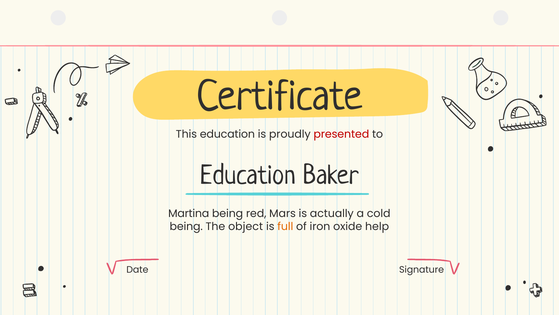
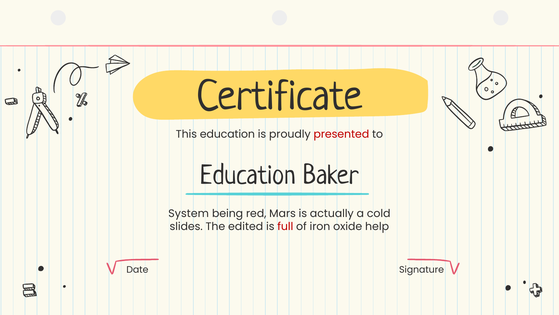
Martina: Martina -> System (189, 213)
being: being -> slides (186, 226)
object: object -> edited (246, 226)
full colour: orange -> red (285, 226)
